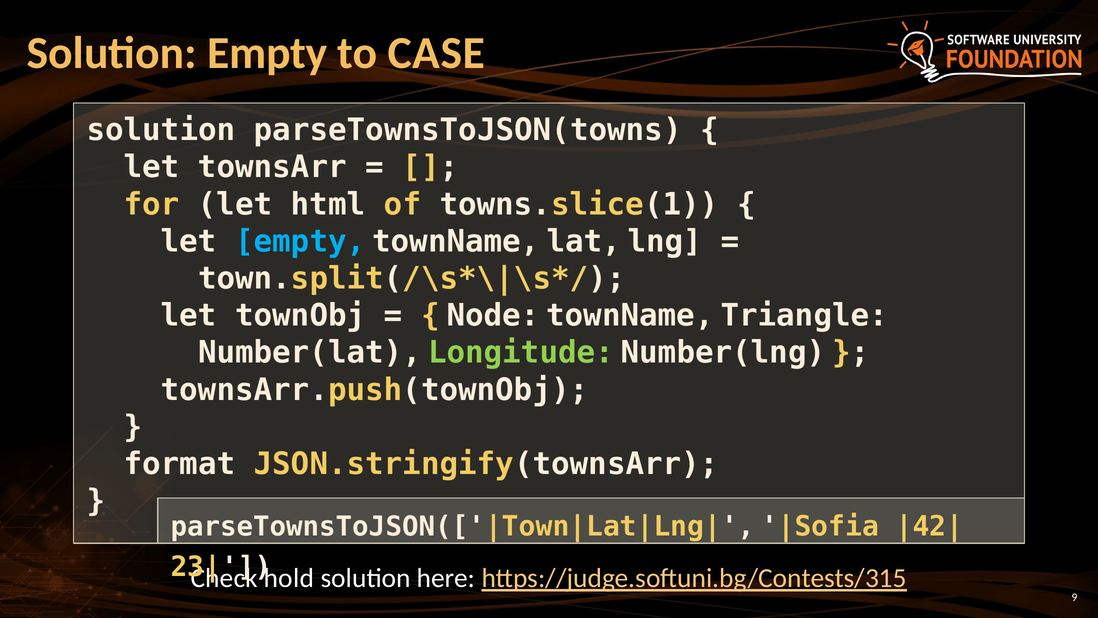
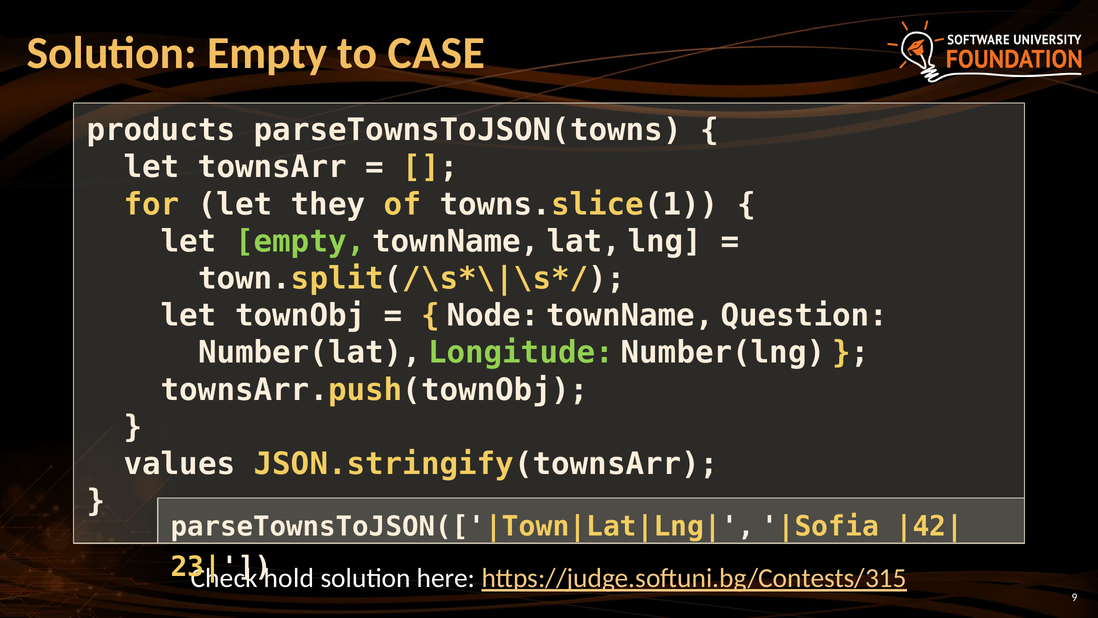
solution: solution -> products (161, 130)
html: html -> they (328, 204)
empty colour: light blue -> light green (300, 241)
Triangle: Triangle -> Question (804, 316)
format: format -> values (179, 464)
